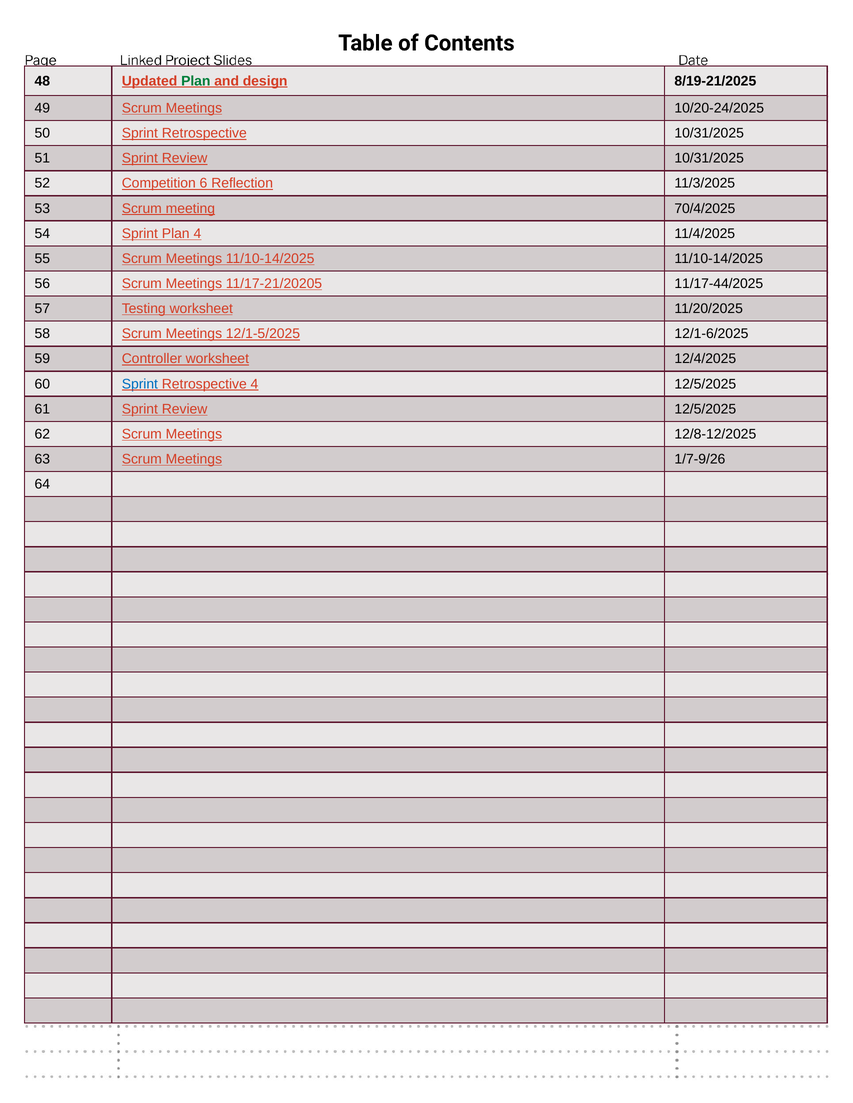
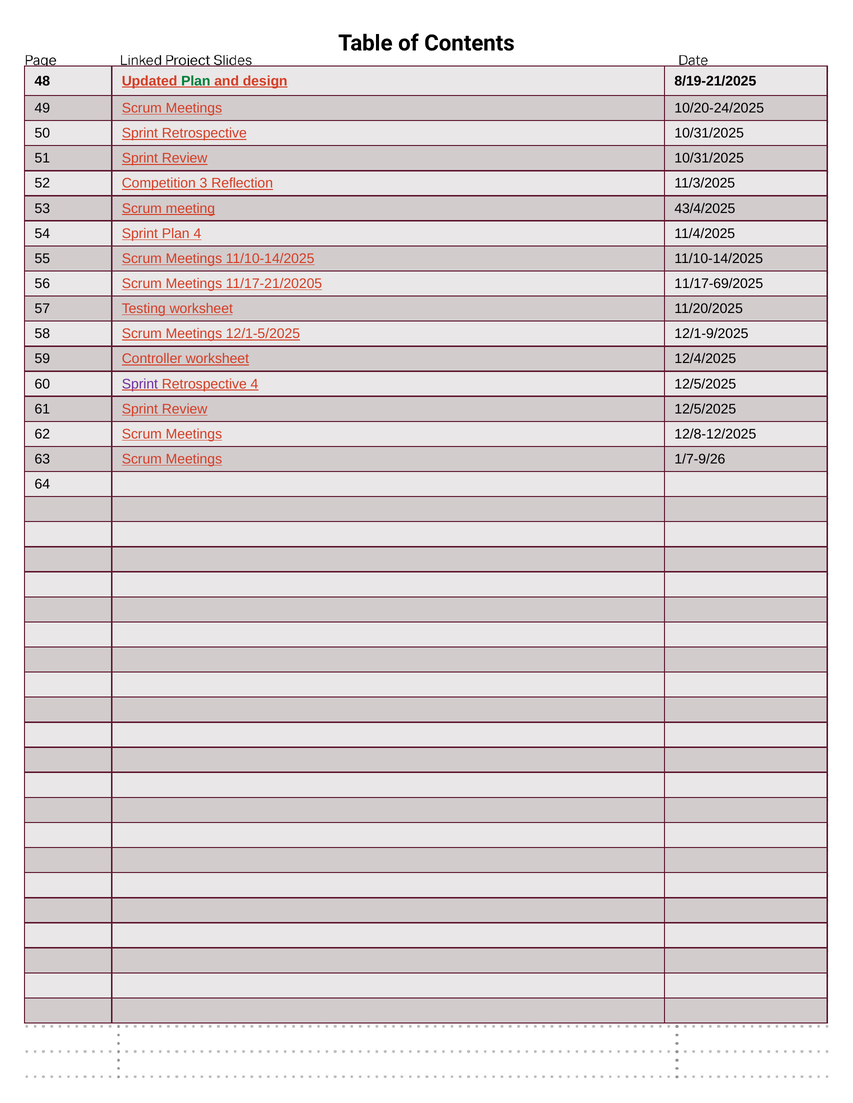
6: 6 -> 3 (203, 184)
70/4/2025: 70/4/2025 -> 43/4/2025 (705, 209)
11/17-44/2025: 11/17-44/2025 -> 11/17-69/2025 (719, 284)
12/1-6/2025: 12/1-6/2025 -> 12/1-9/2025 (711, 334)
Sprint colour: blue -> purple (140, 384)
